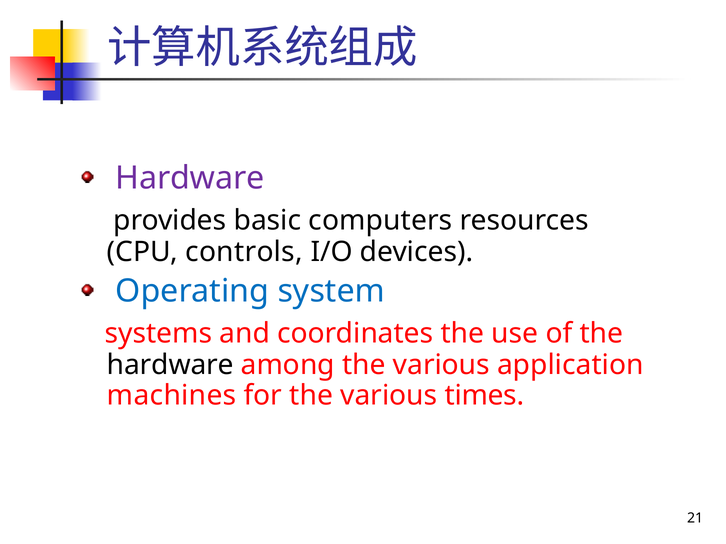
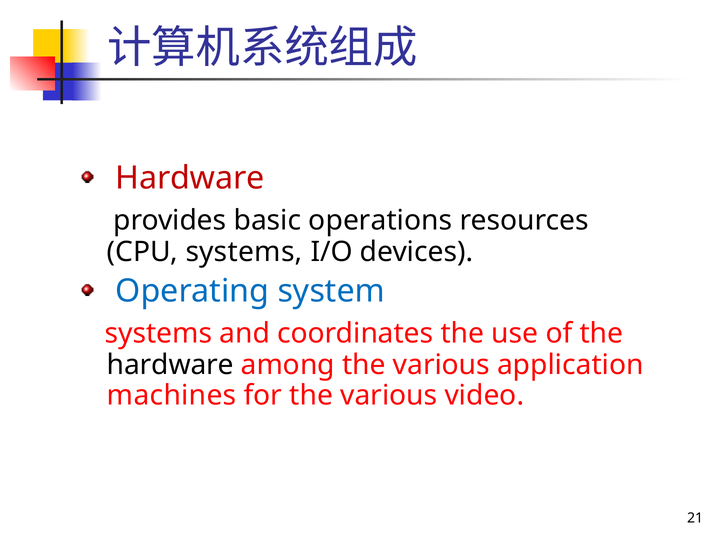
Hardware colour: purple -> red (190, 178)
computers: computers -> operations (380, 221)
CPU controls: controls -> systems (244, 252)
times: times -> video (484, 396)
